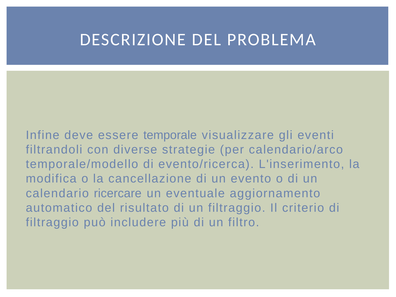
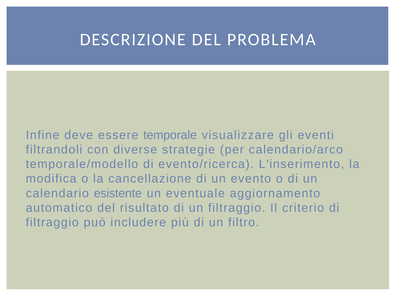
ricercare: ricercare -> esistente (118, 193)
